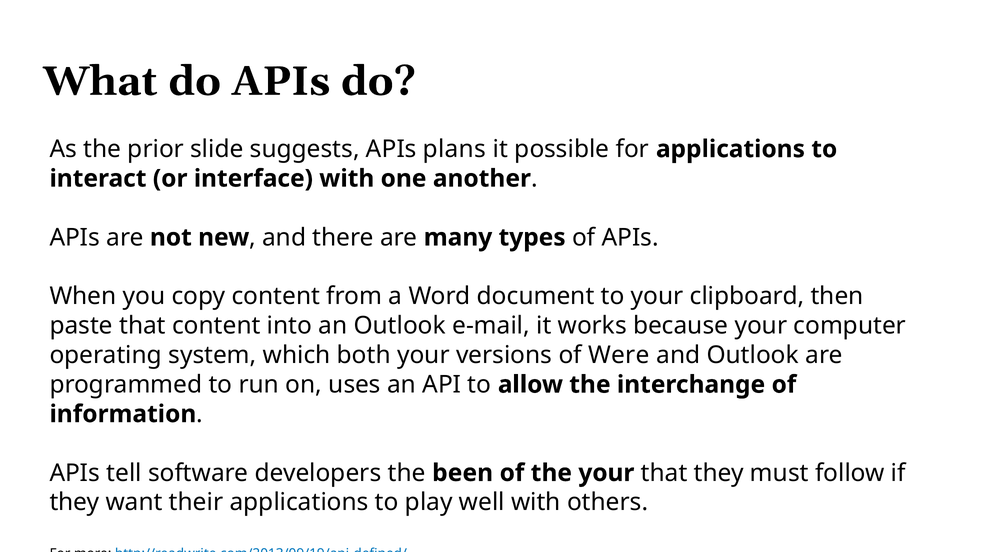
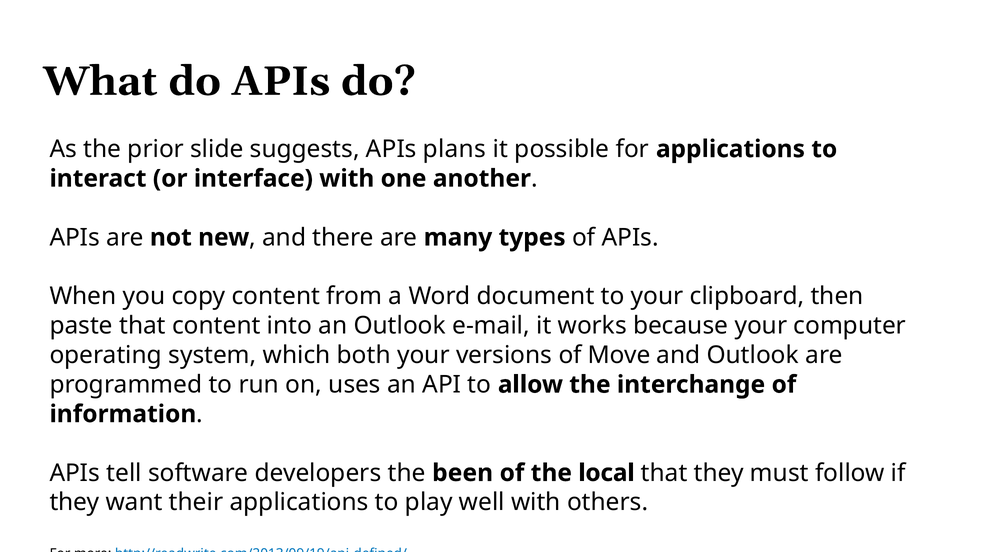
Were: Were -> Move (619, 355)
the your: your -> local (606, 473)
